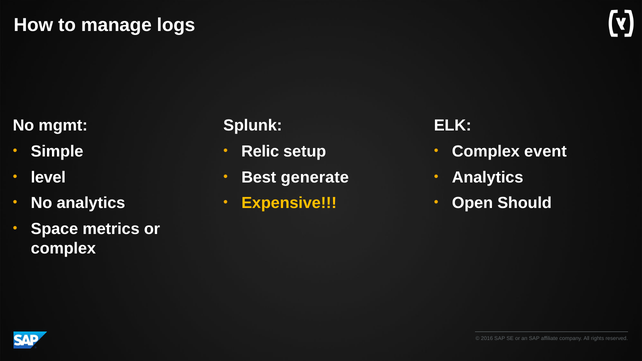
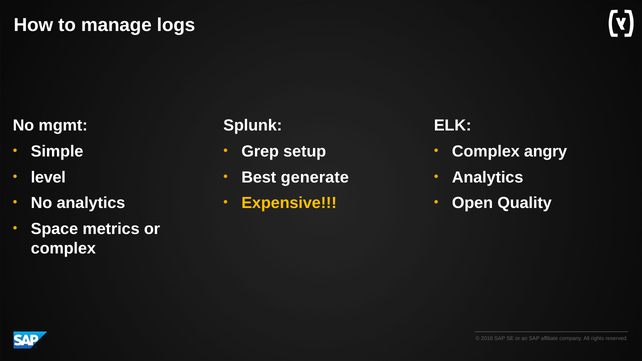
Relic: Relic -> Grep (260, 151)
event: event -> angry (546, 151)
Should: Should -> Quality (525, 203)
